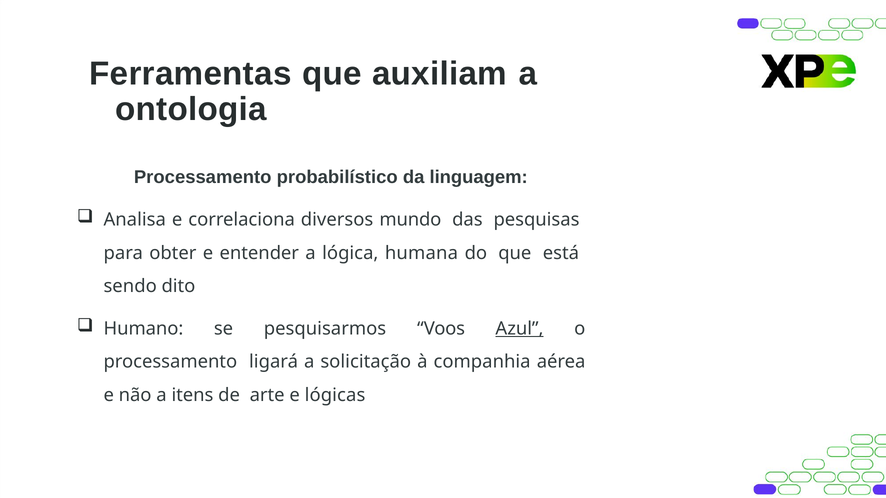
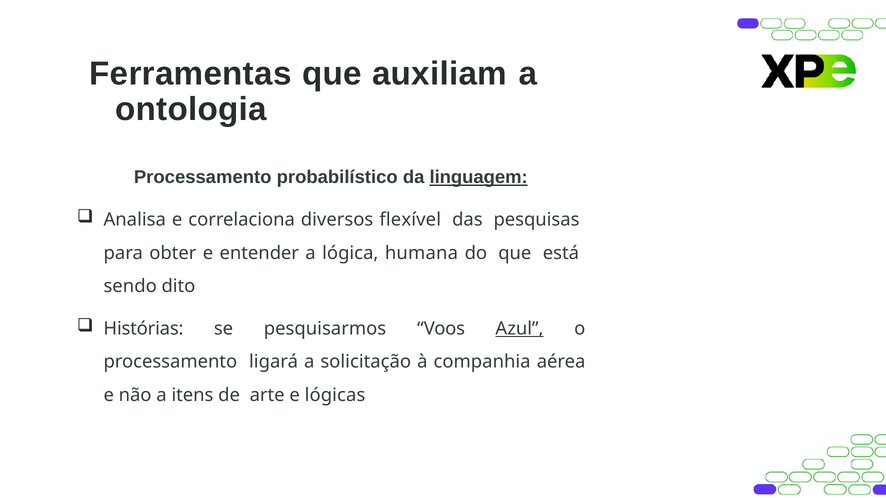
linguagem underline: none -> present (479, 177)
mundo: mundo -> flexível (410, 220)
Humano: Humano -> Histórias (144, 329)
